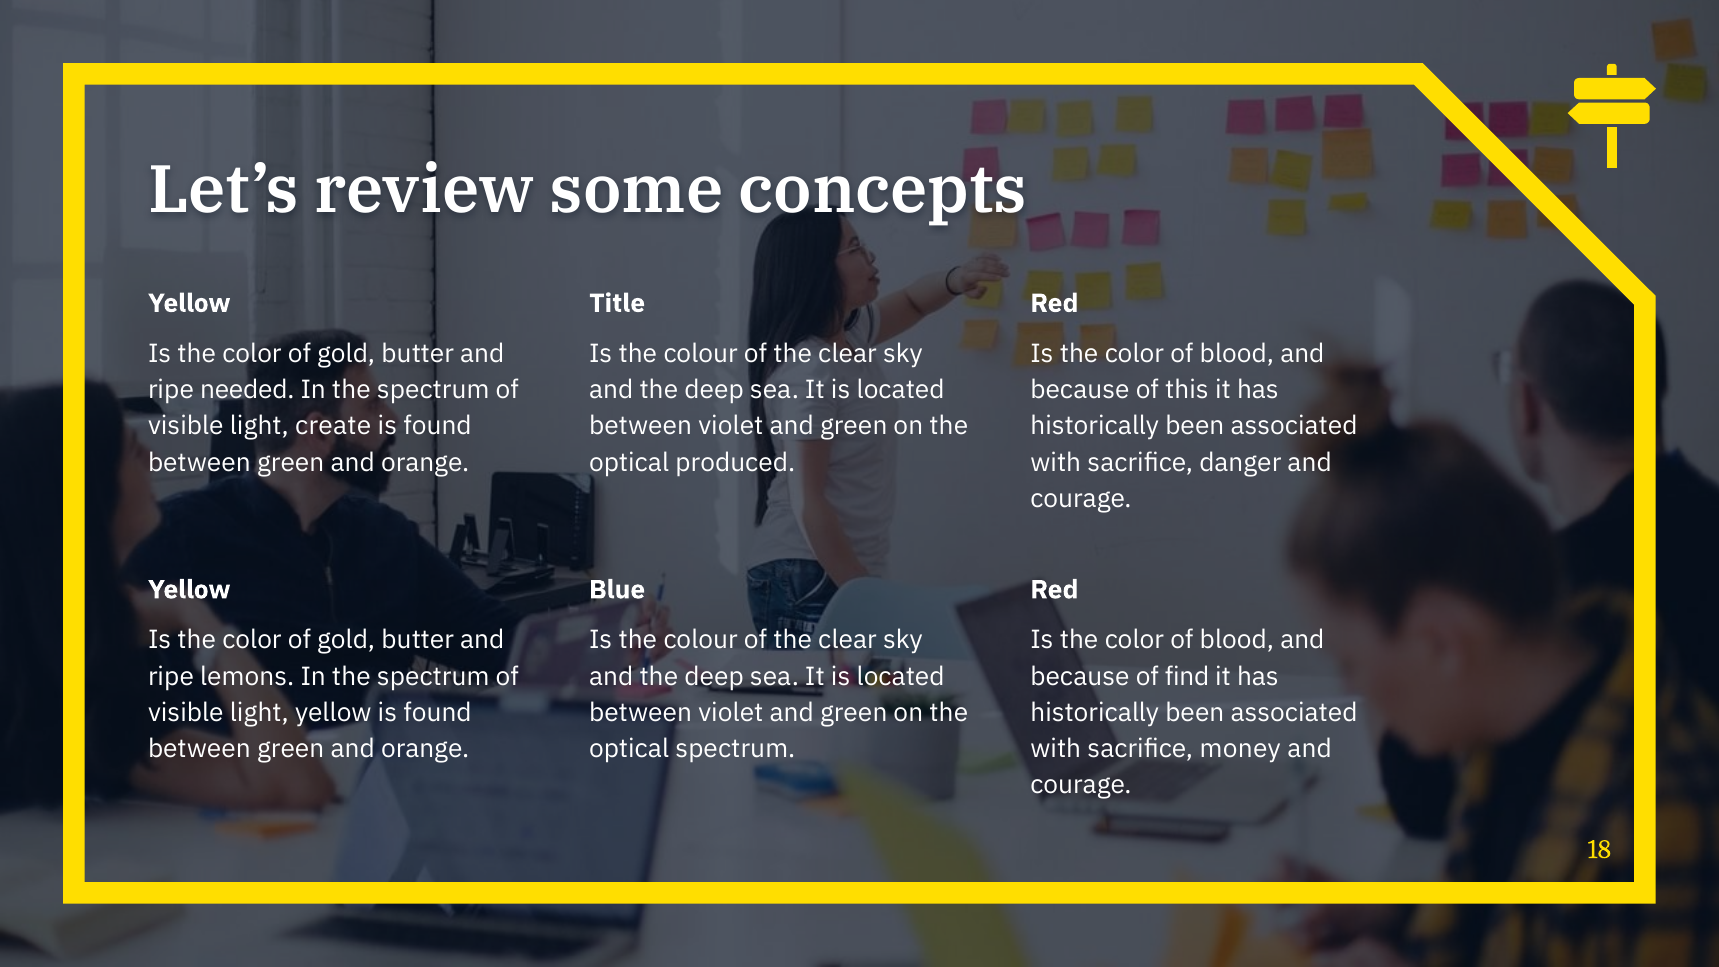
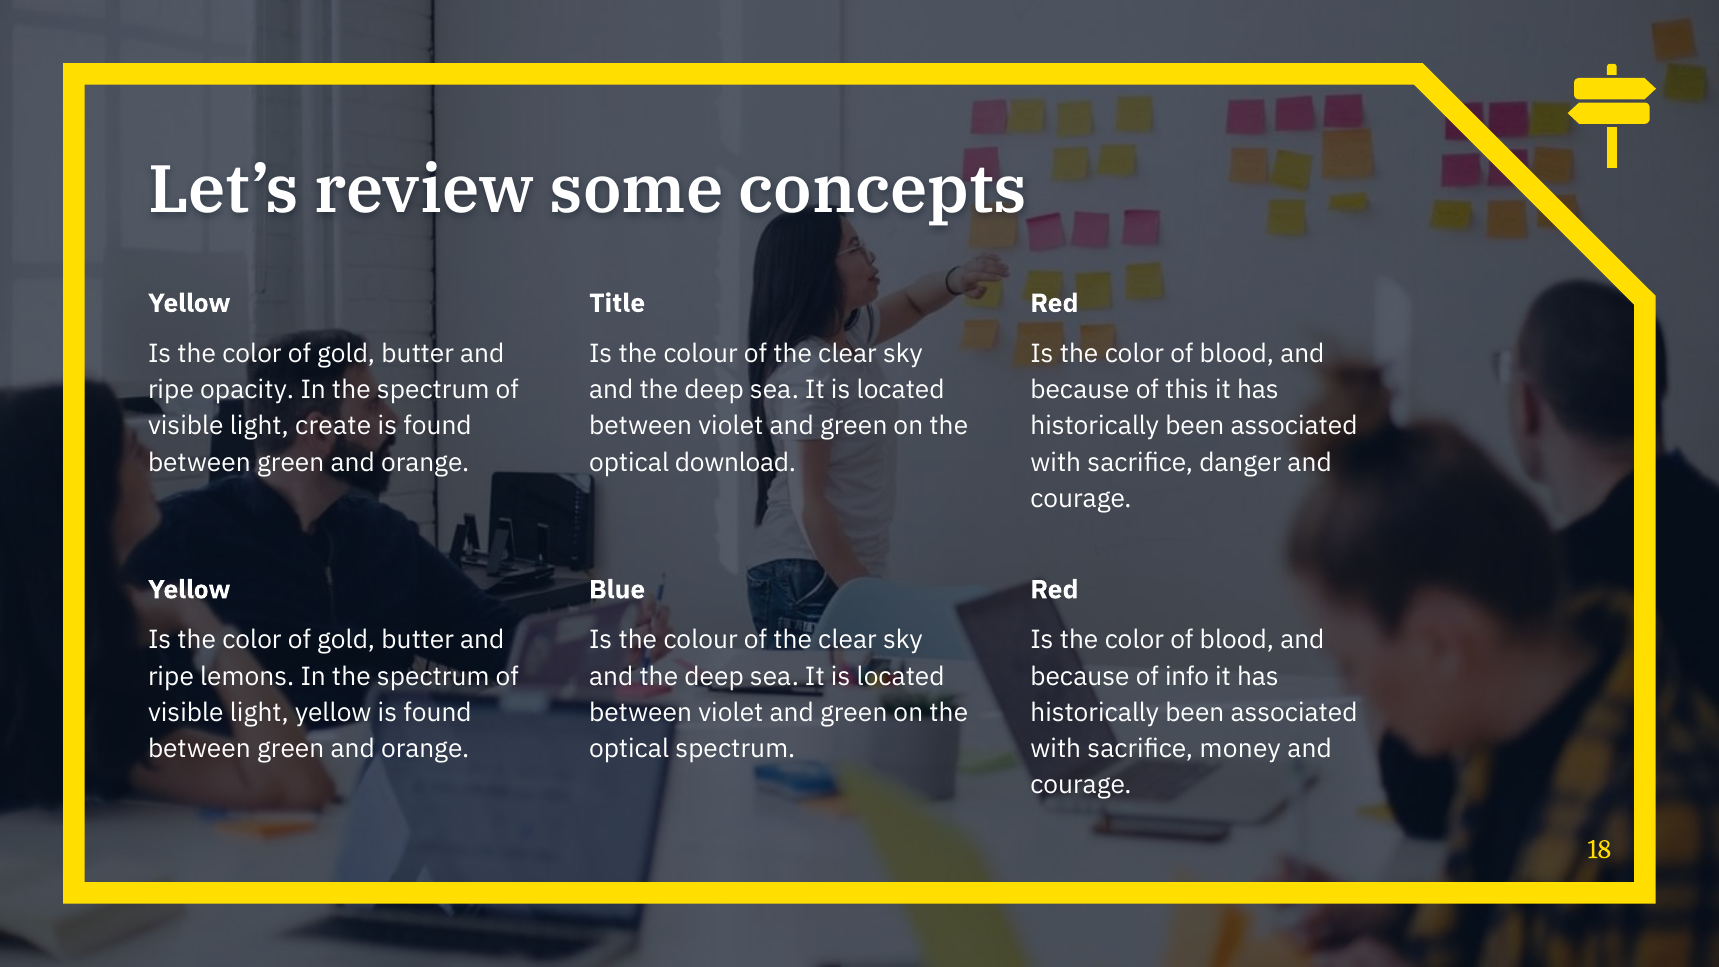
needed: needed -> opacity (247, 390)
produced: produced -> download (735, 462)
find: find -> info (1187, 677)
